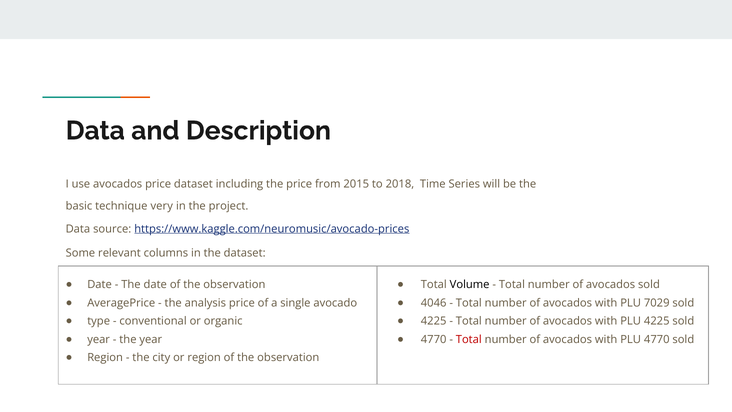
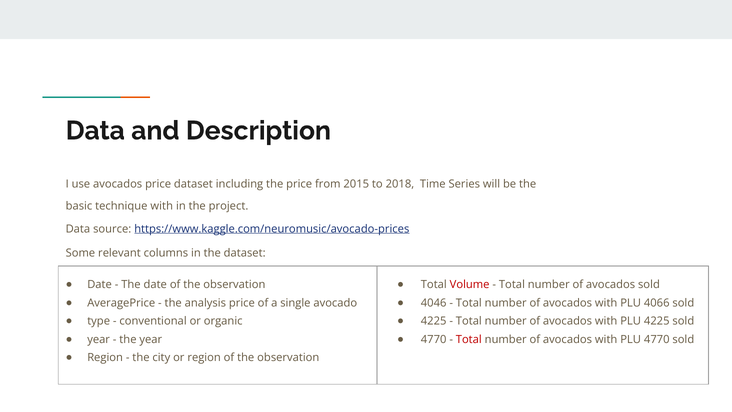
technique very: very -> with (162, 206)
Volume colour: black -> red (470, 284)
7029: 7029 -> 4066 (657, 303)
